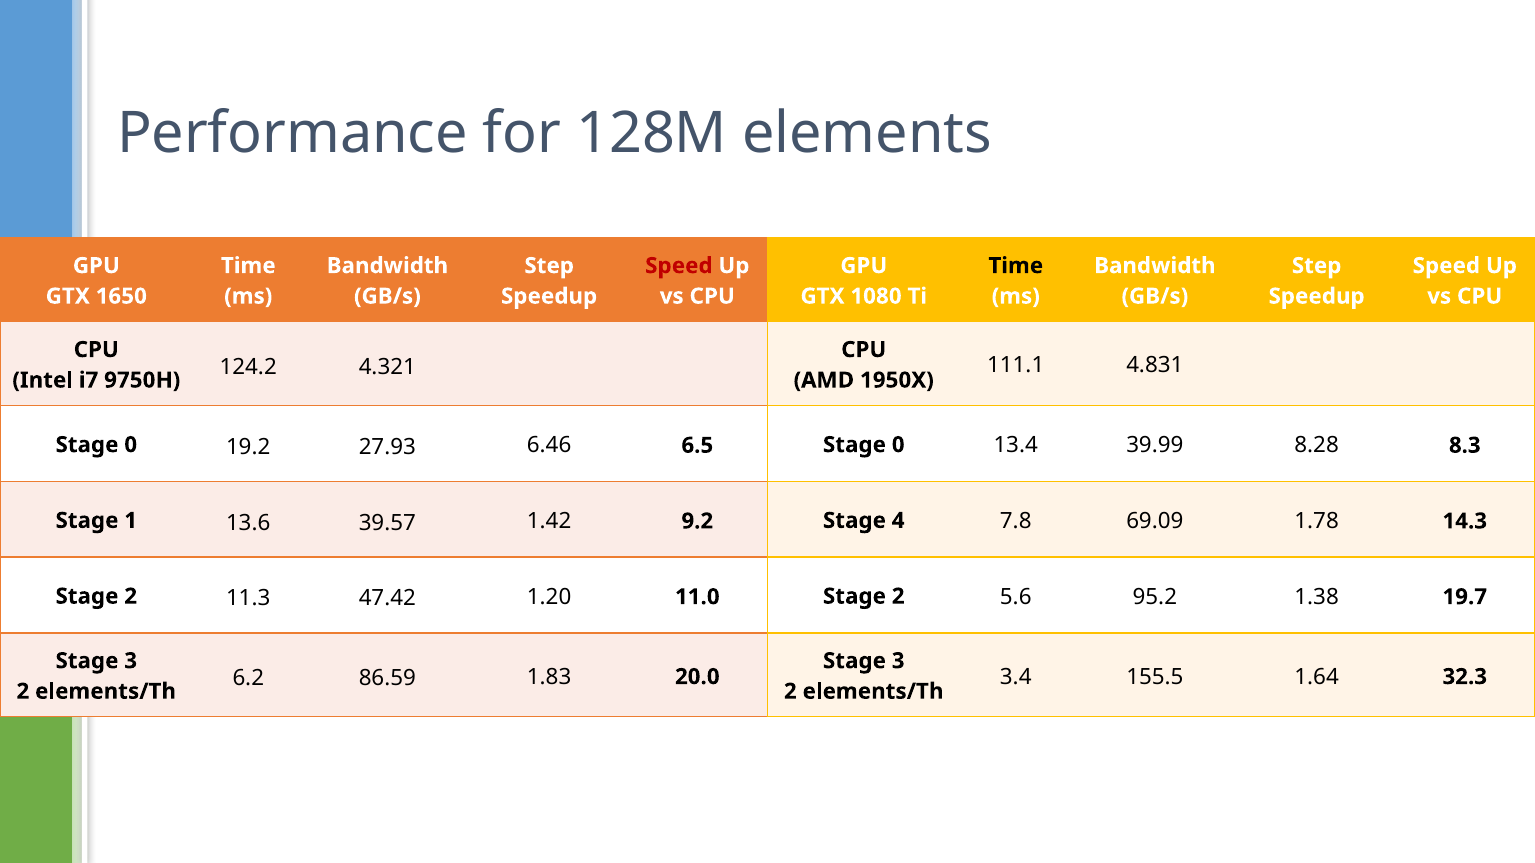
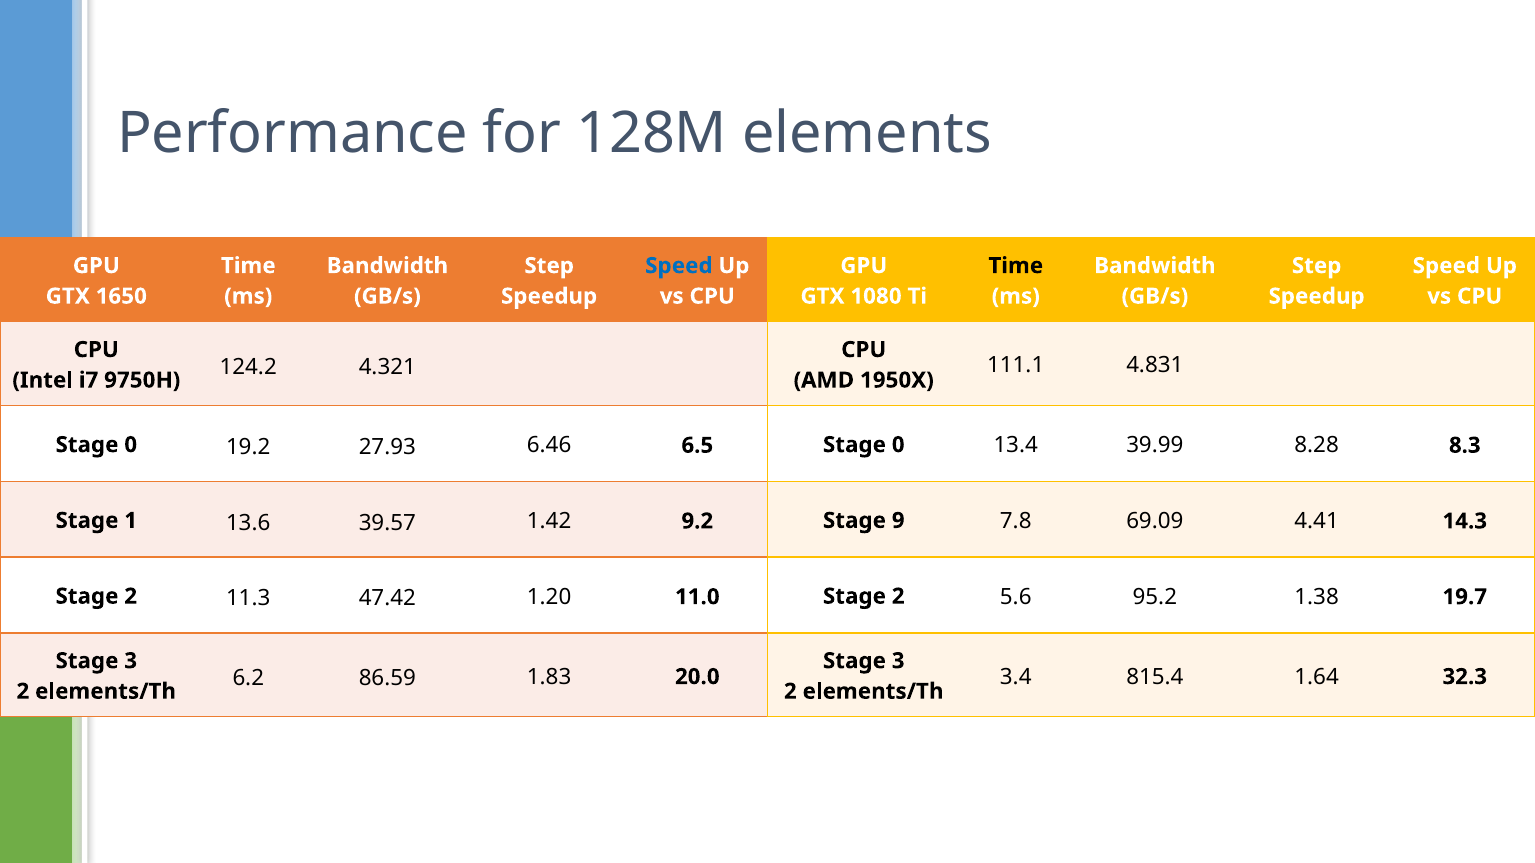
Speed colour: red -> blue (679, 266)
4: 4 -> 9 (898, 521)
1.78: 1.78 -> 4.41 (1317, 521)
155.5: 155.5 -> 815.4 (1155, 677)
